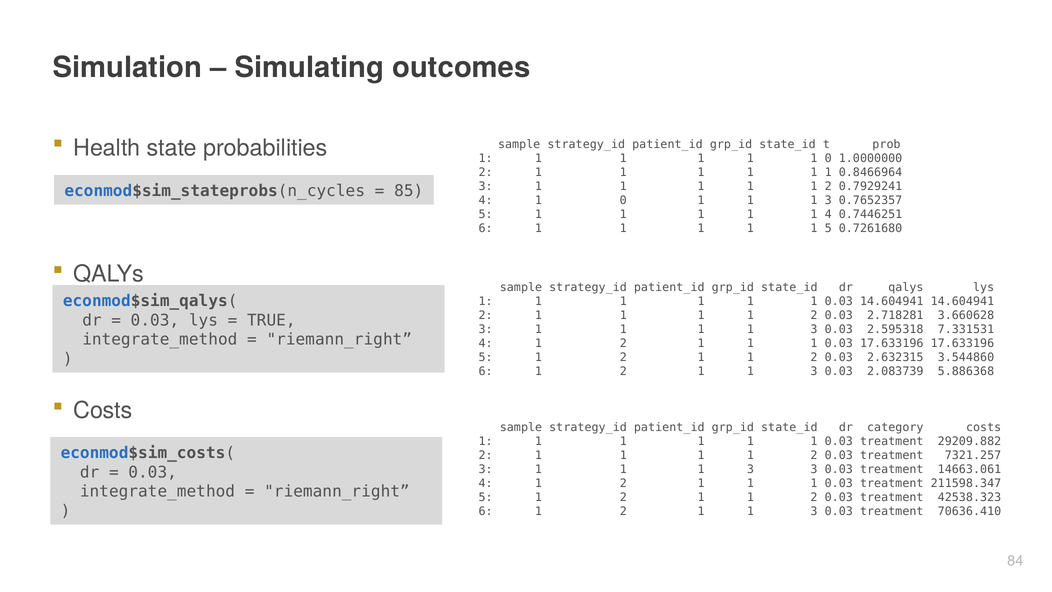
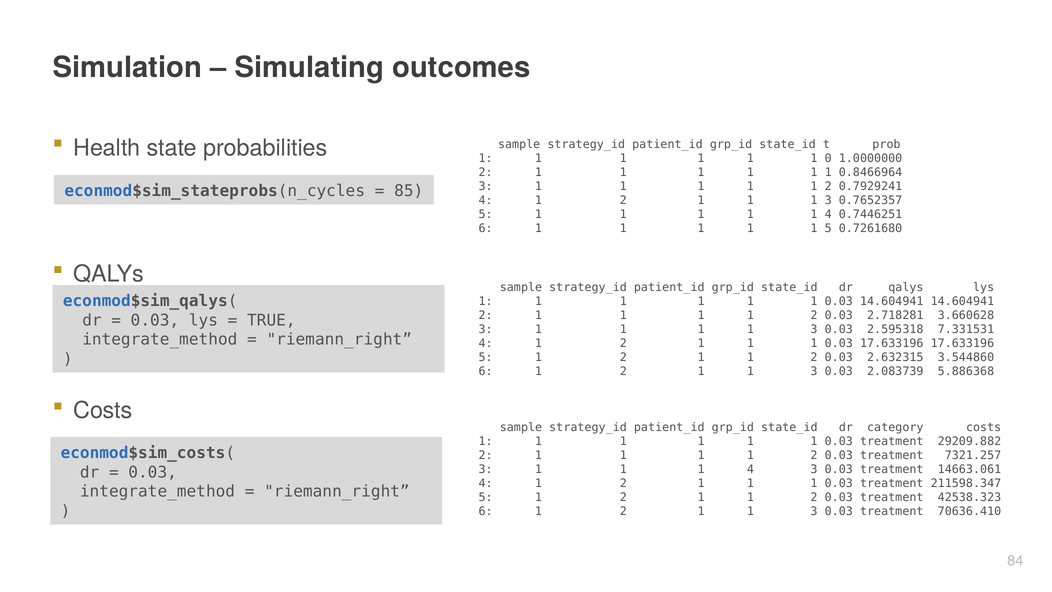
0: 0 -> 2 (623, 200)
3: 3 -> 4 (750, 469)
